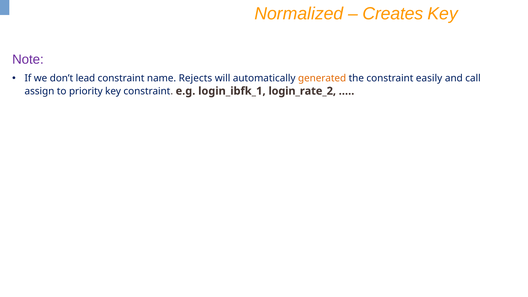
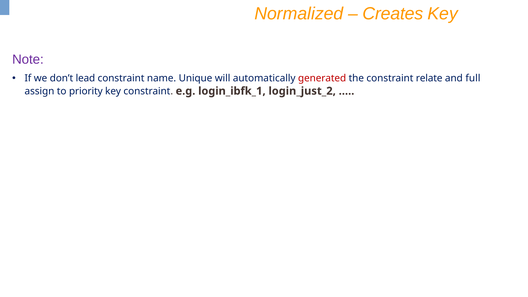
Rejects: Rejects -> Unique (196, 78)
generated colour: orange -> red (322, 78)
easily: easily -> relate (429, 78)
call: call -> full (473, 78)
login_rate_2: login_rate_2 -> login_just_2 (302, 91)
